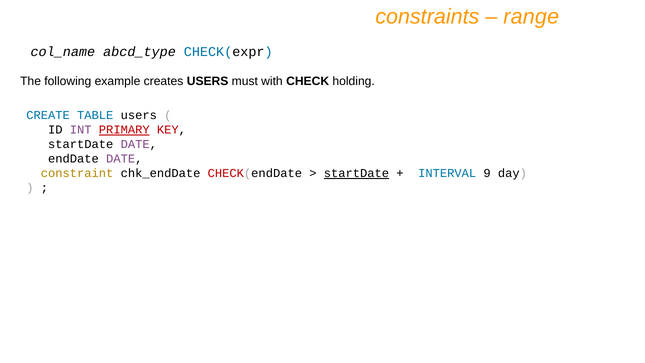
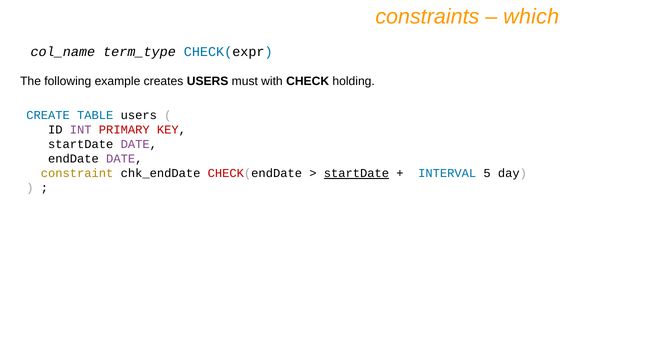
range: range -> which (531, 17)
abcd_type: abcd_type -> term_type (139, 52)
PRIMARY underline: present -> none (124, 130)
9: 9 -> 5 (487, 173)
